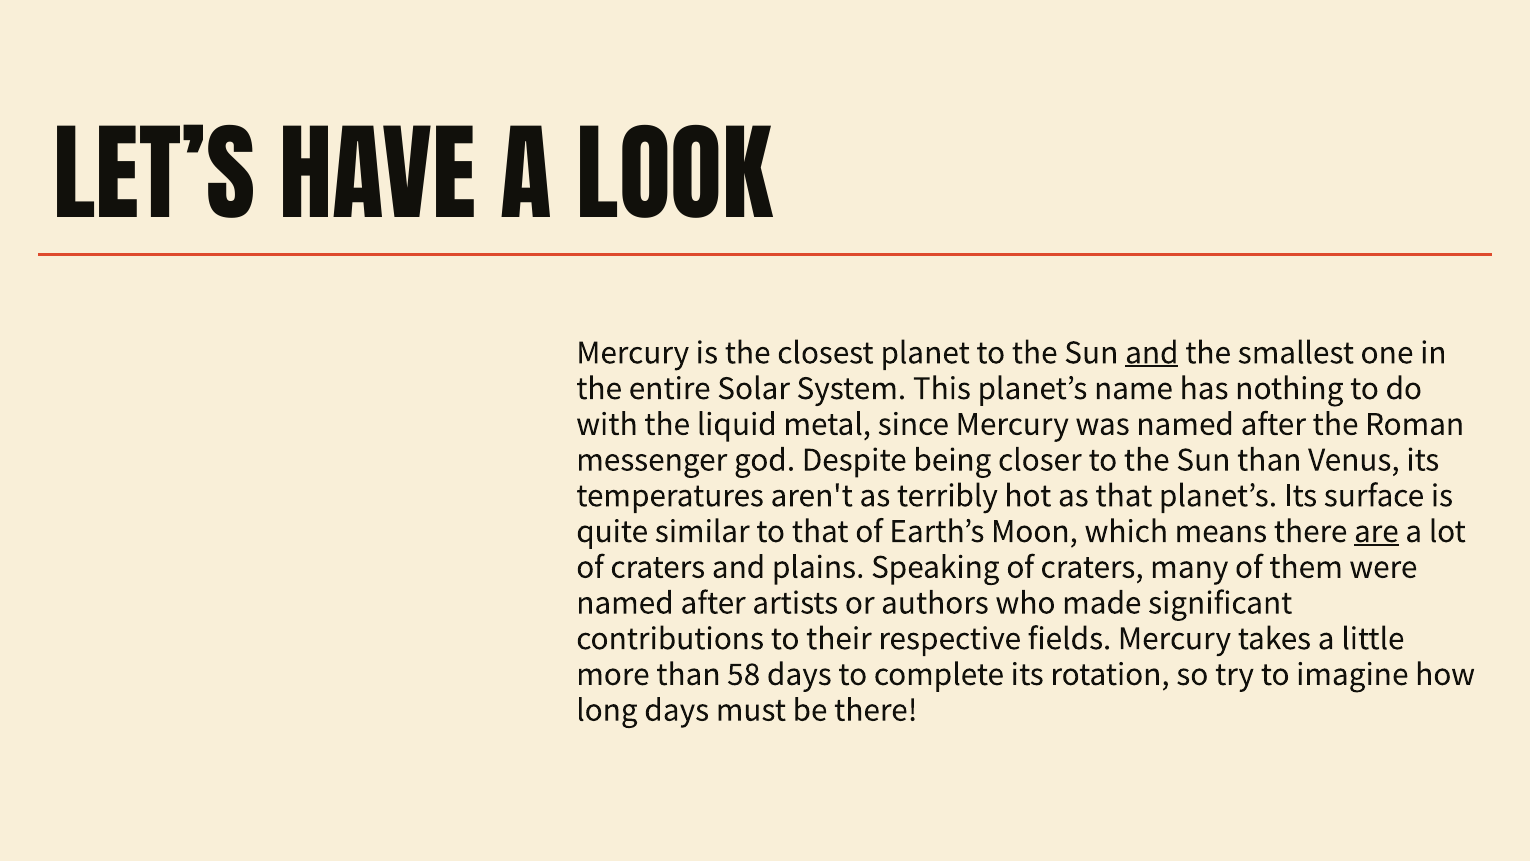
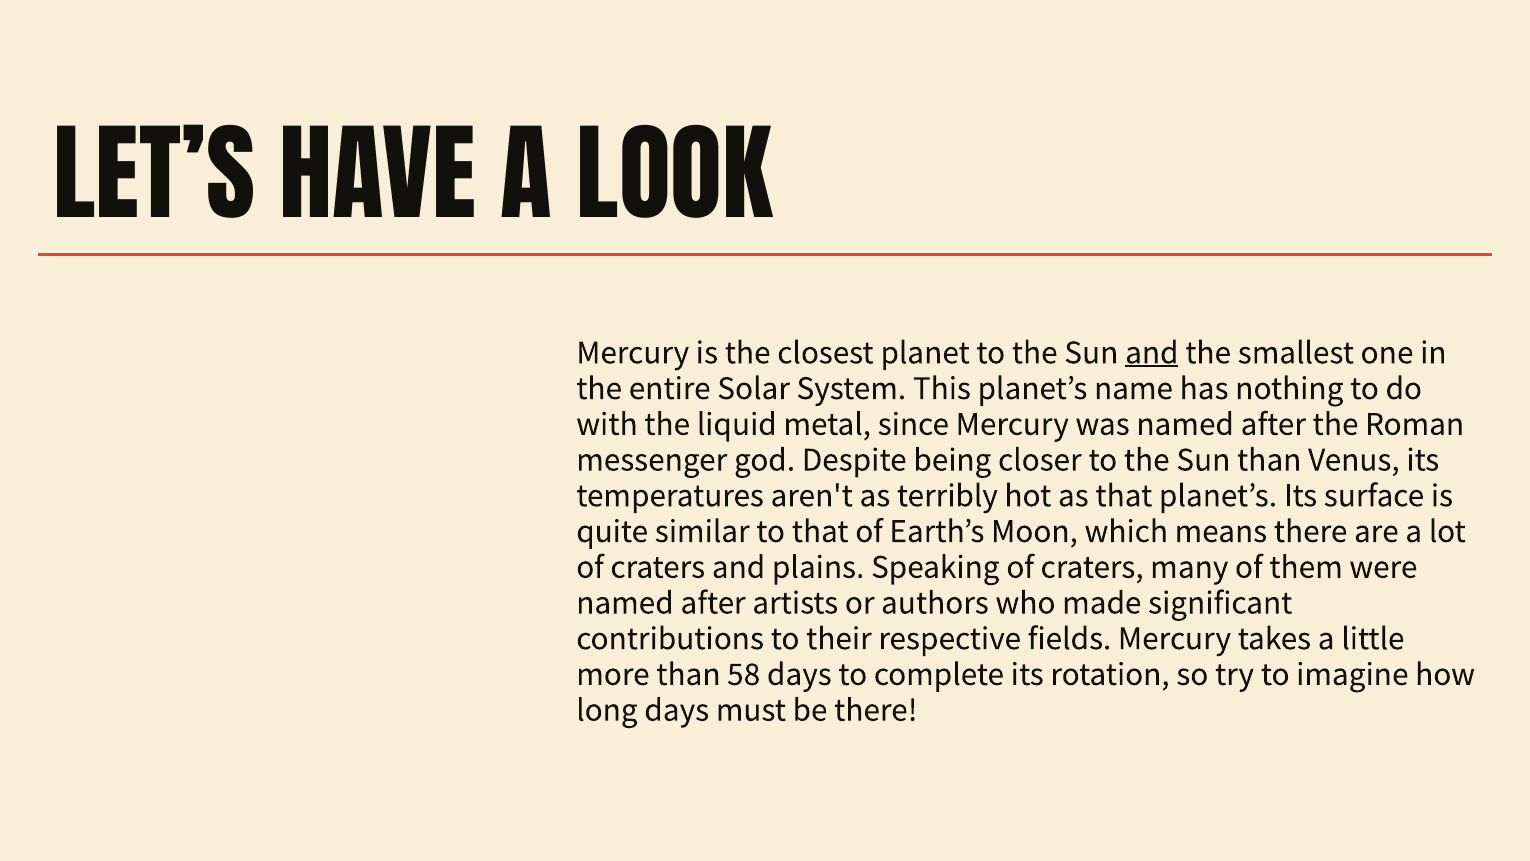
are underline: present -> none (1376, 532)
